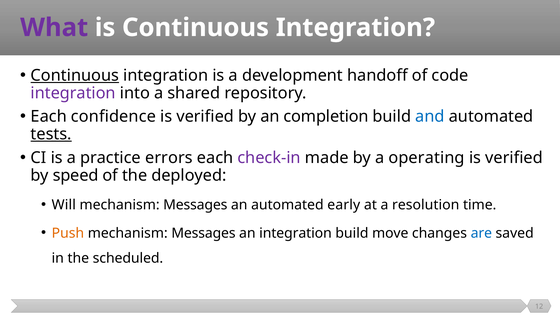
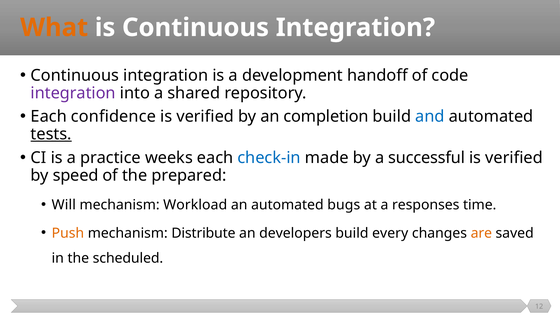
What colour: purple -> orange (54, 28)
Continuous underline: present -> none (75, 75)
errors: errors -> weeks (169, 158)
check-in colour: purple -> blue (269, 158)
operating: operating -> successful (427, 158)
deployed: deployed -> prepared (189, 175)
Messages: Messages -> Workload (195, 205)
early: early -> bugs (344, 205)
resolution: resolution -> responses (426, 205)
Messages: Messages -> Distribute (203, 233)
an integration: integration -> developers (295, 233)
move: move -> every (390, 233)
are colour: blue -> orange (481, 233)
